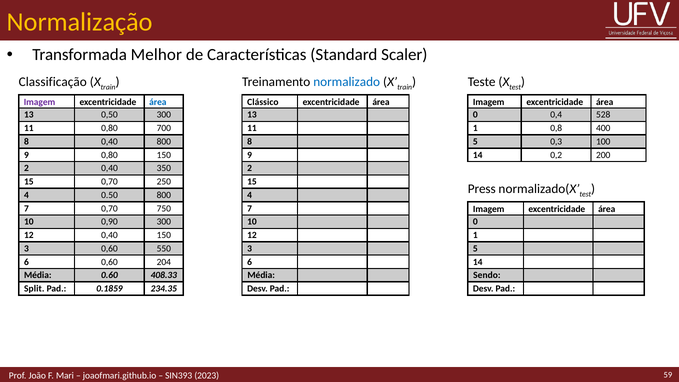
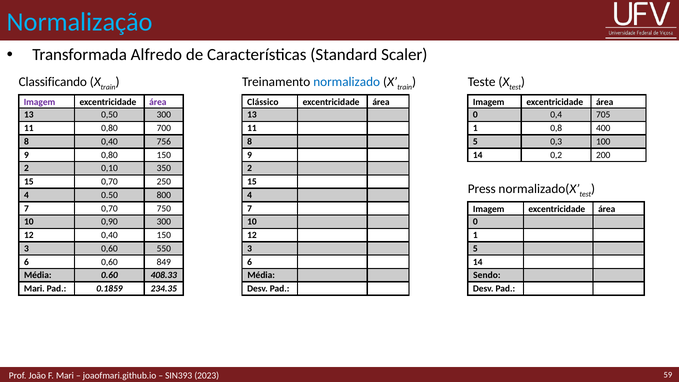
Normalização colour: yellow -> light blue (80, 22)
Melhor: Melhor -> Alfredo (156, 55)
Classificação: Classificação -> Classificando (53, 82)
área colour: blue -> purple (158, 102)
528: 528 -> 705 (603, 115)
0,40 800: 800 -> 756 (164, 142)
2 0,40: 0,40 -> 0,10 (109, 168)
204: 204 -> 849 (164, 262)
Split: Split -> Mari (34, 289)
